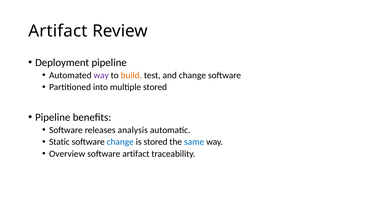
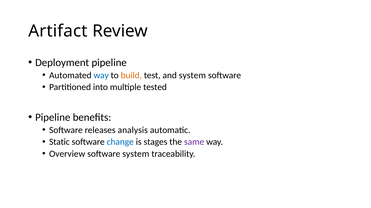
way colour: purple -> blue (101, 75)
and change: change -> system (192, 75)
multiple stored: stored -> tested (155, 87)
is stored: stored -> stages (156, 142)
same colour: blue -> purple (194, 142)
software artifact: artifact -> system (136, 154)
